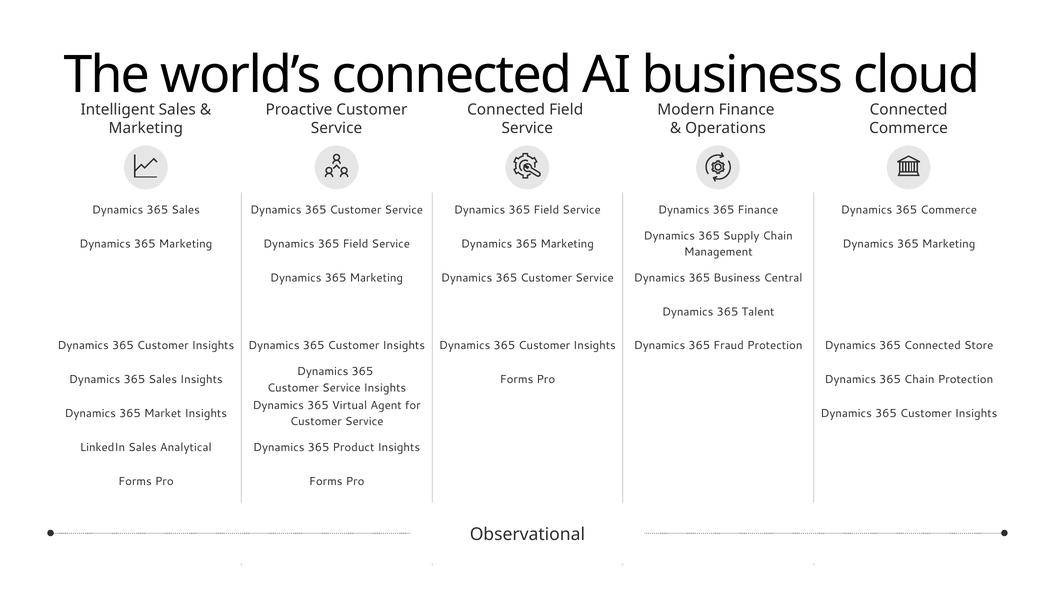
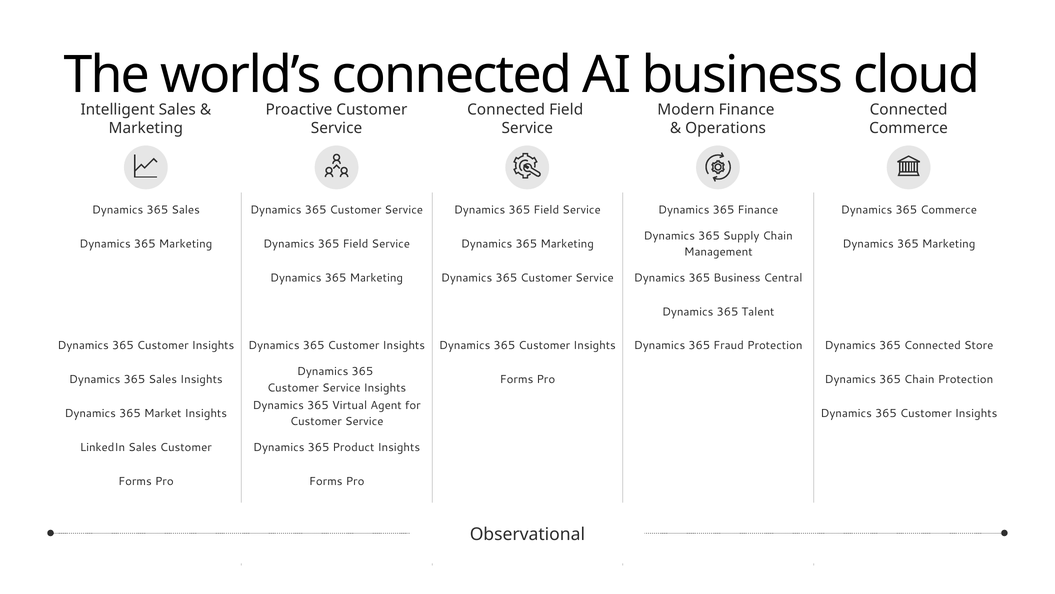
Sales Analytical: Analytical -> Customer (186, 447)
